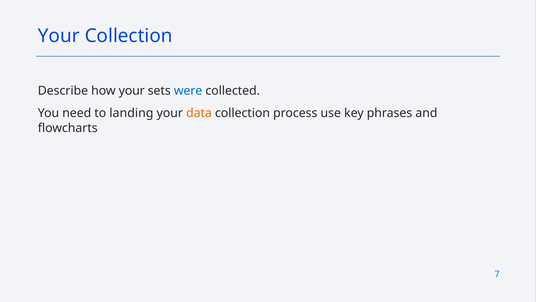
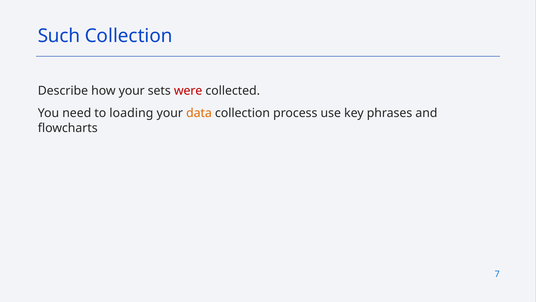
Your: Your -> Such (59, 36)
were colour: blue -> red (188, 90)
landing: landing -> loading (131, 113)
